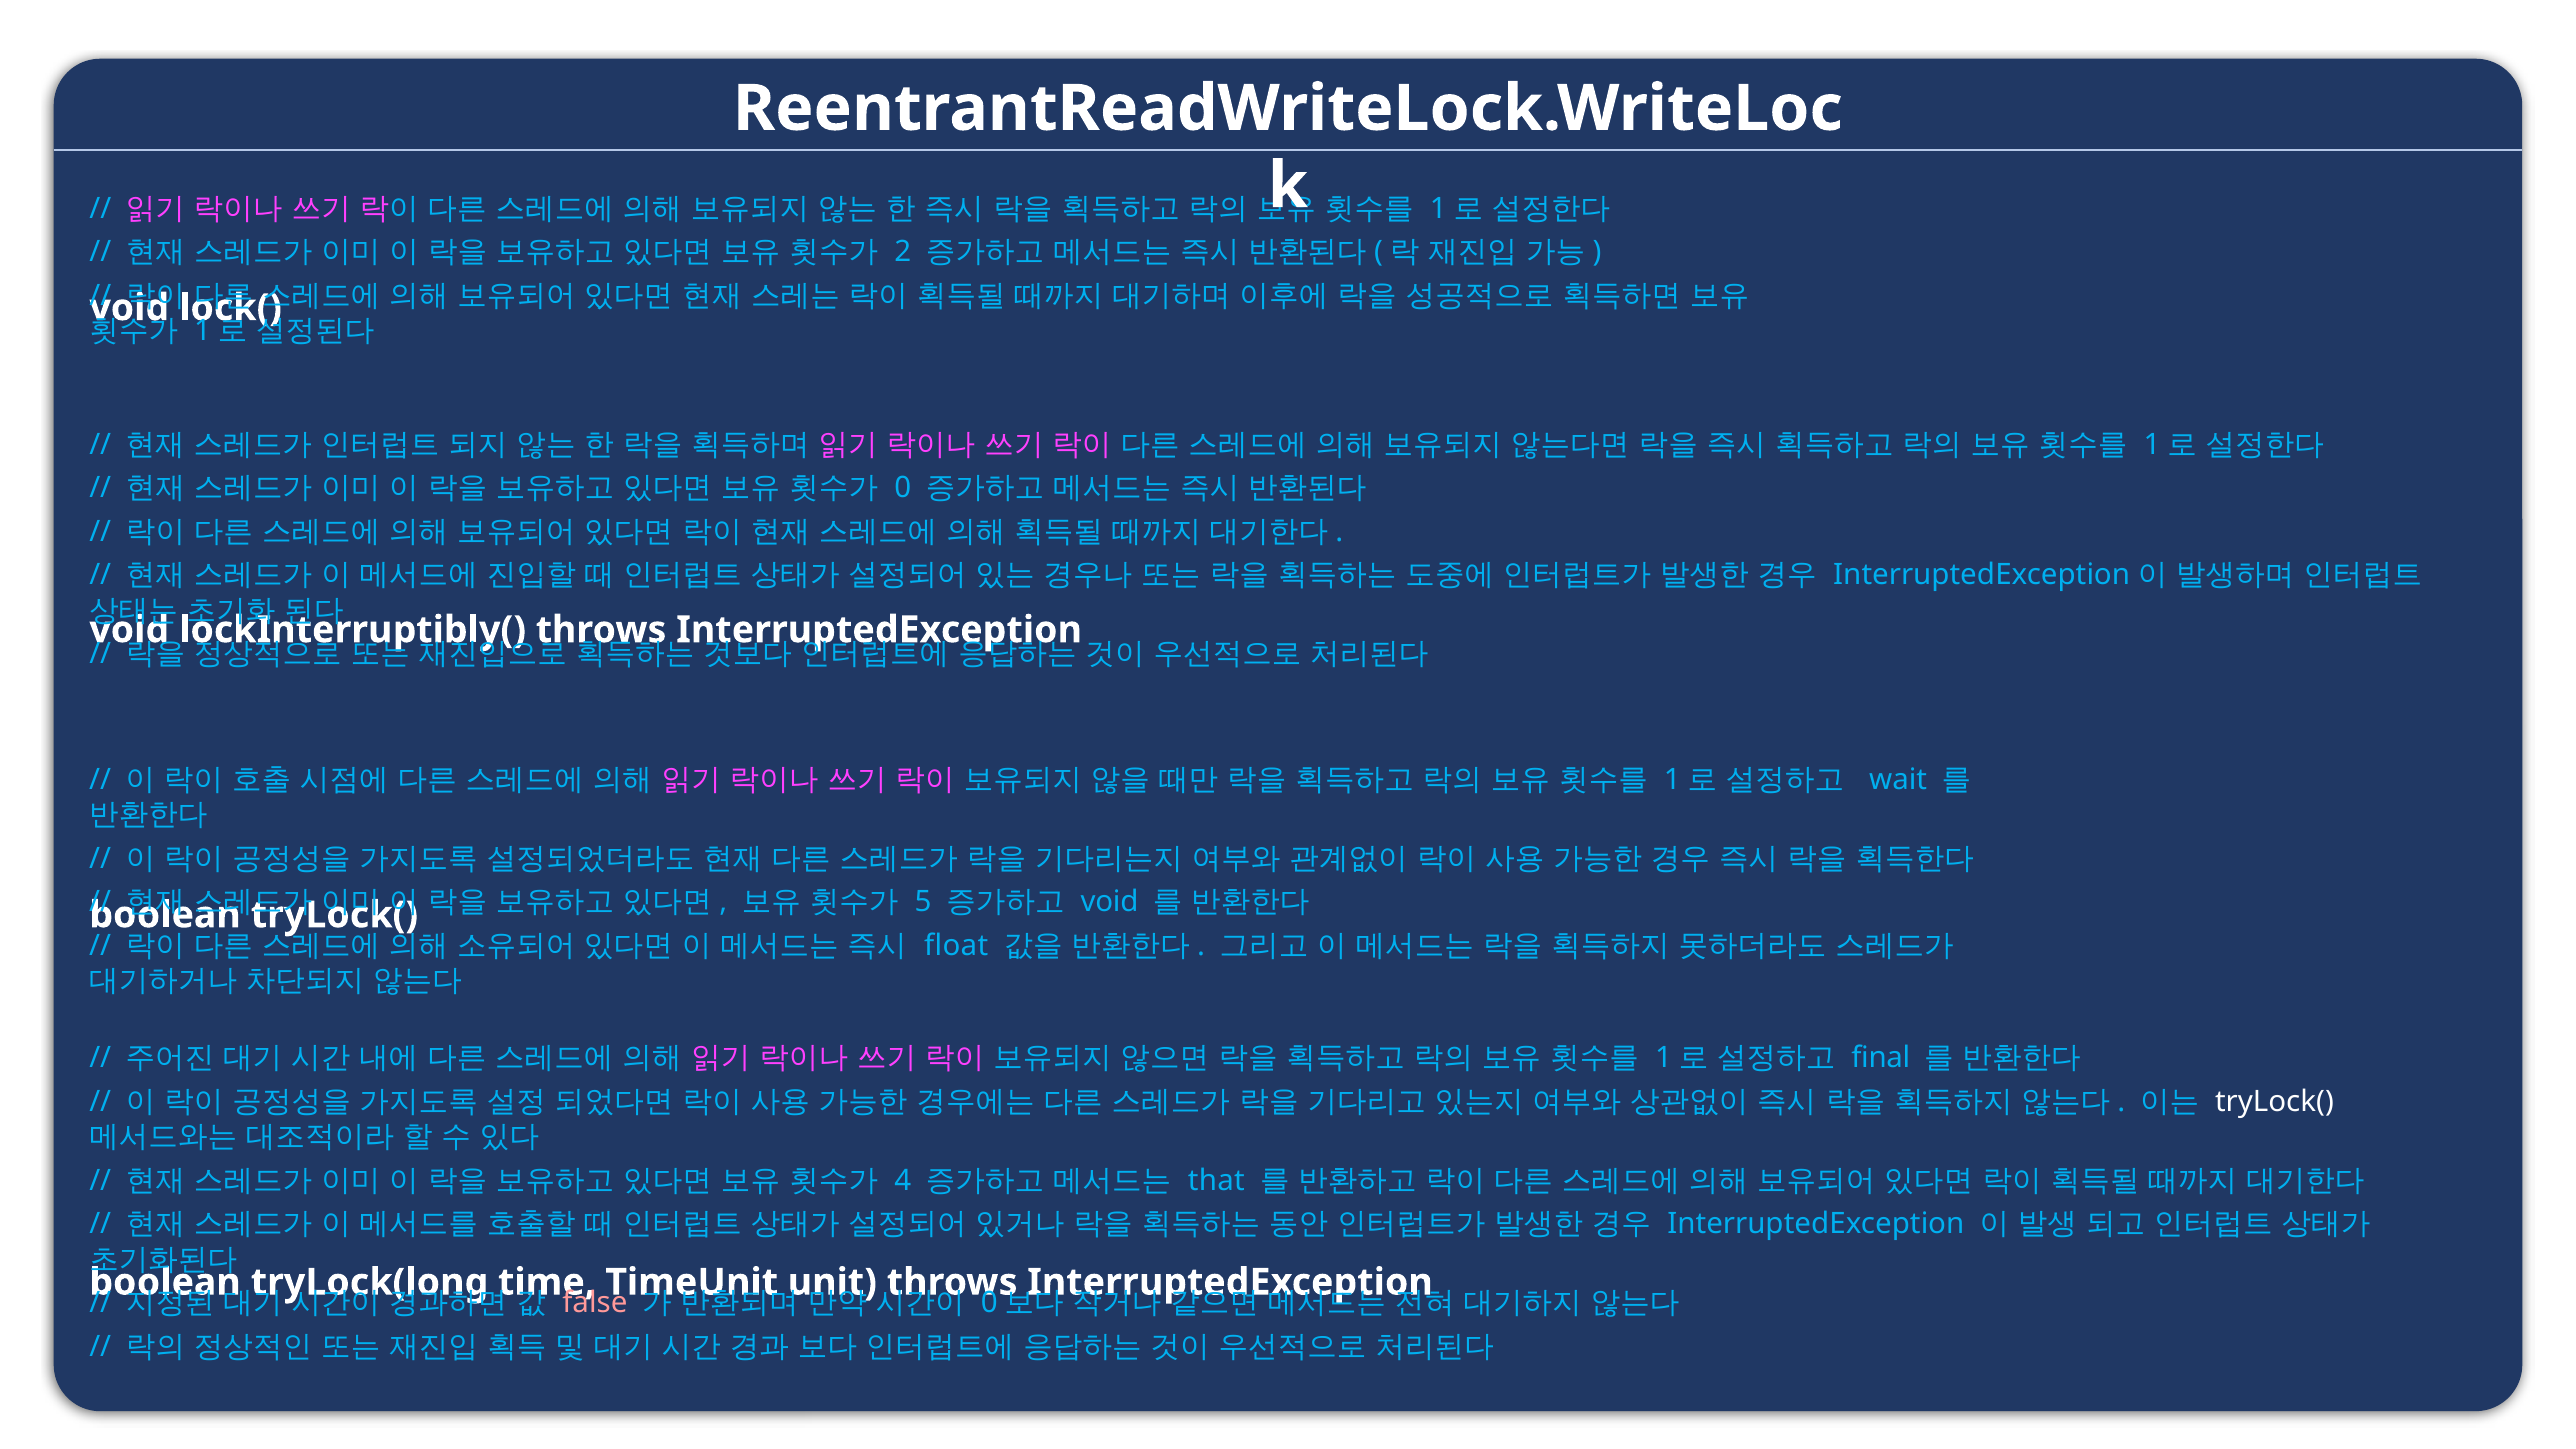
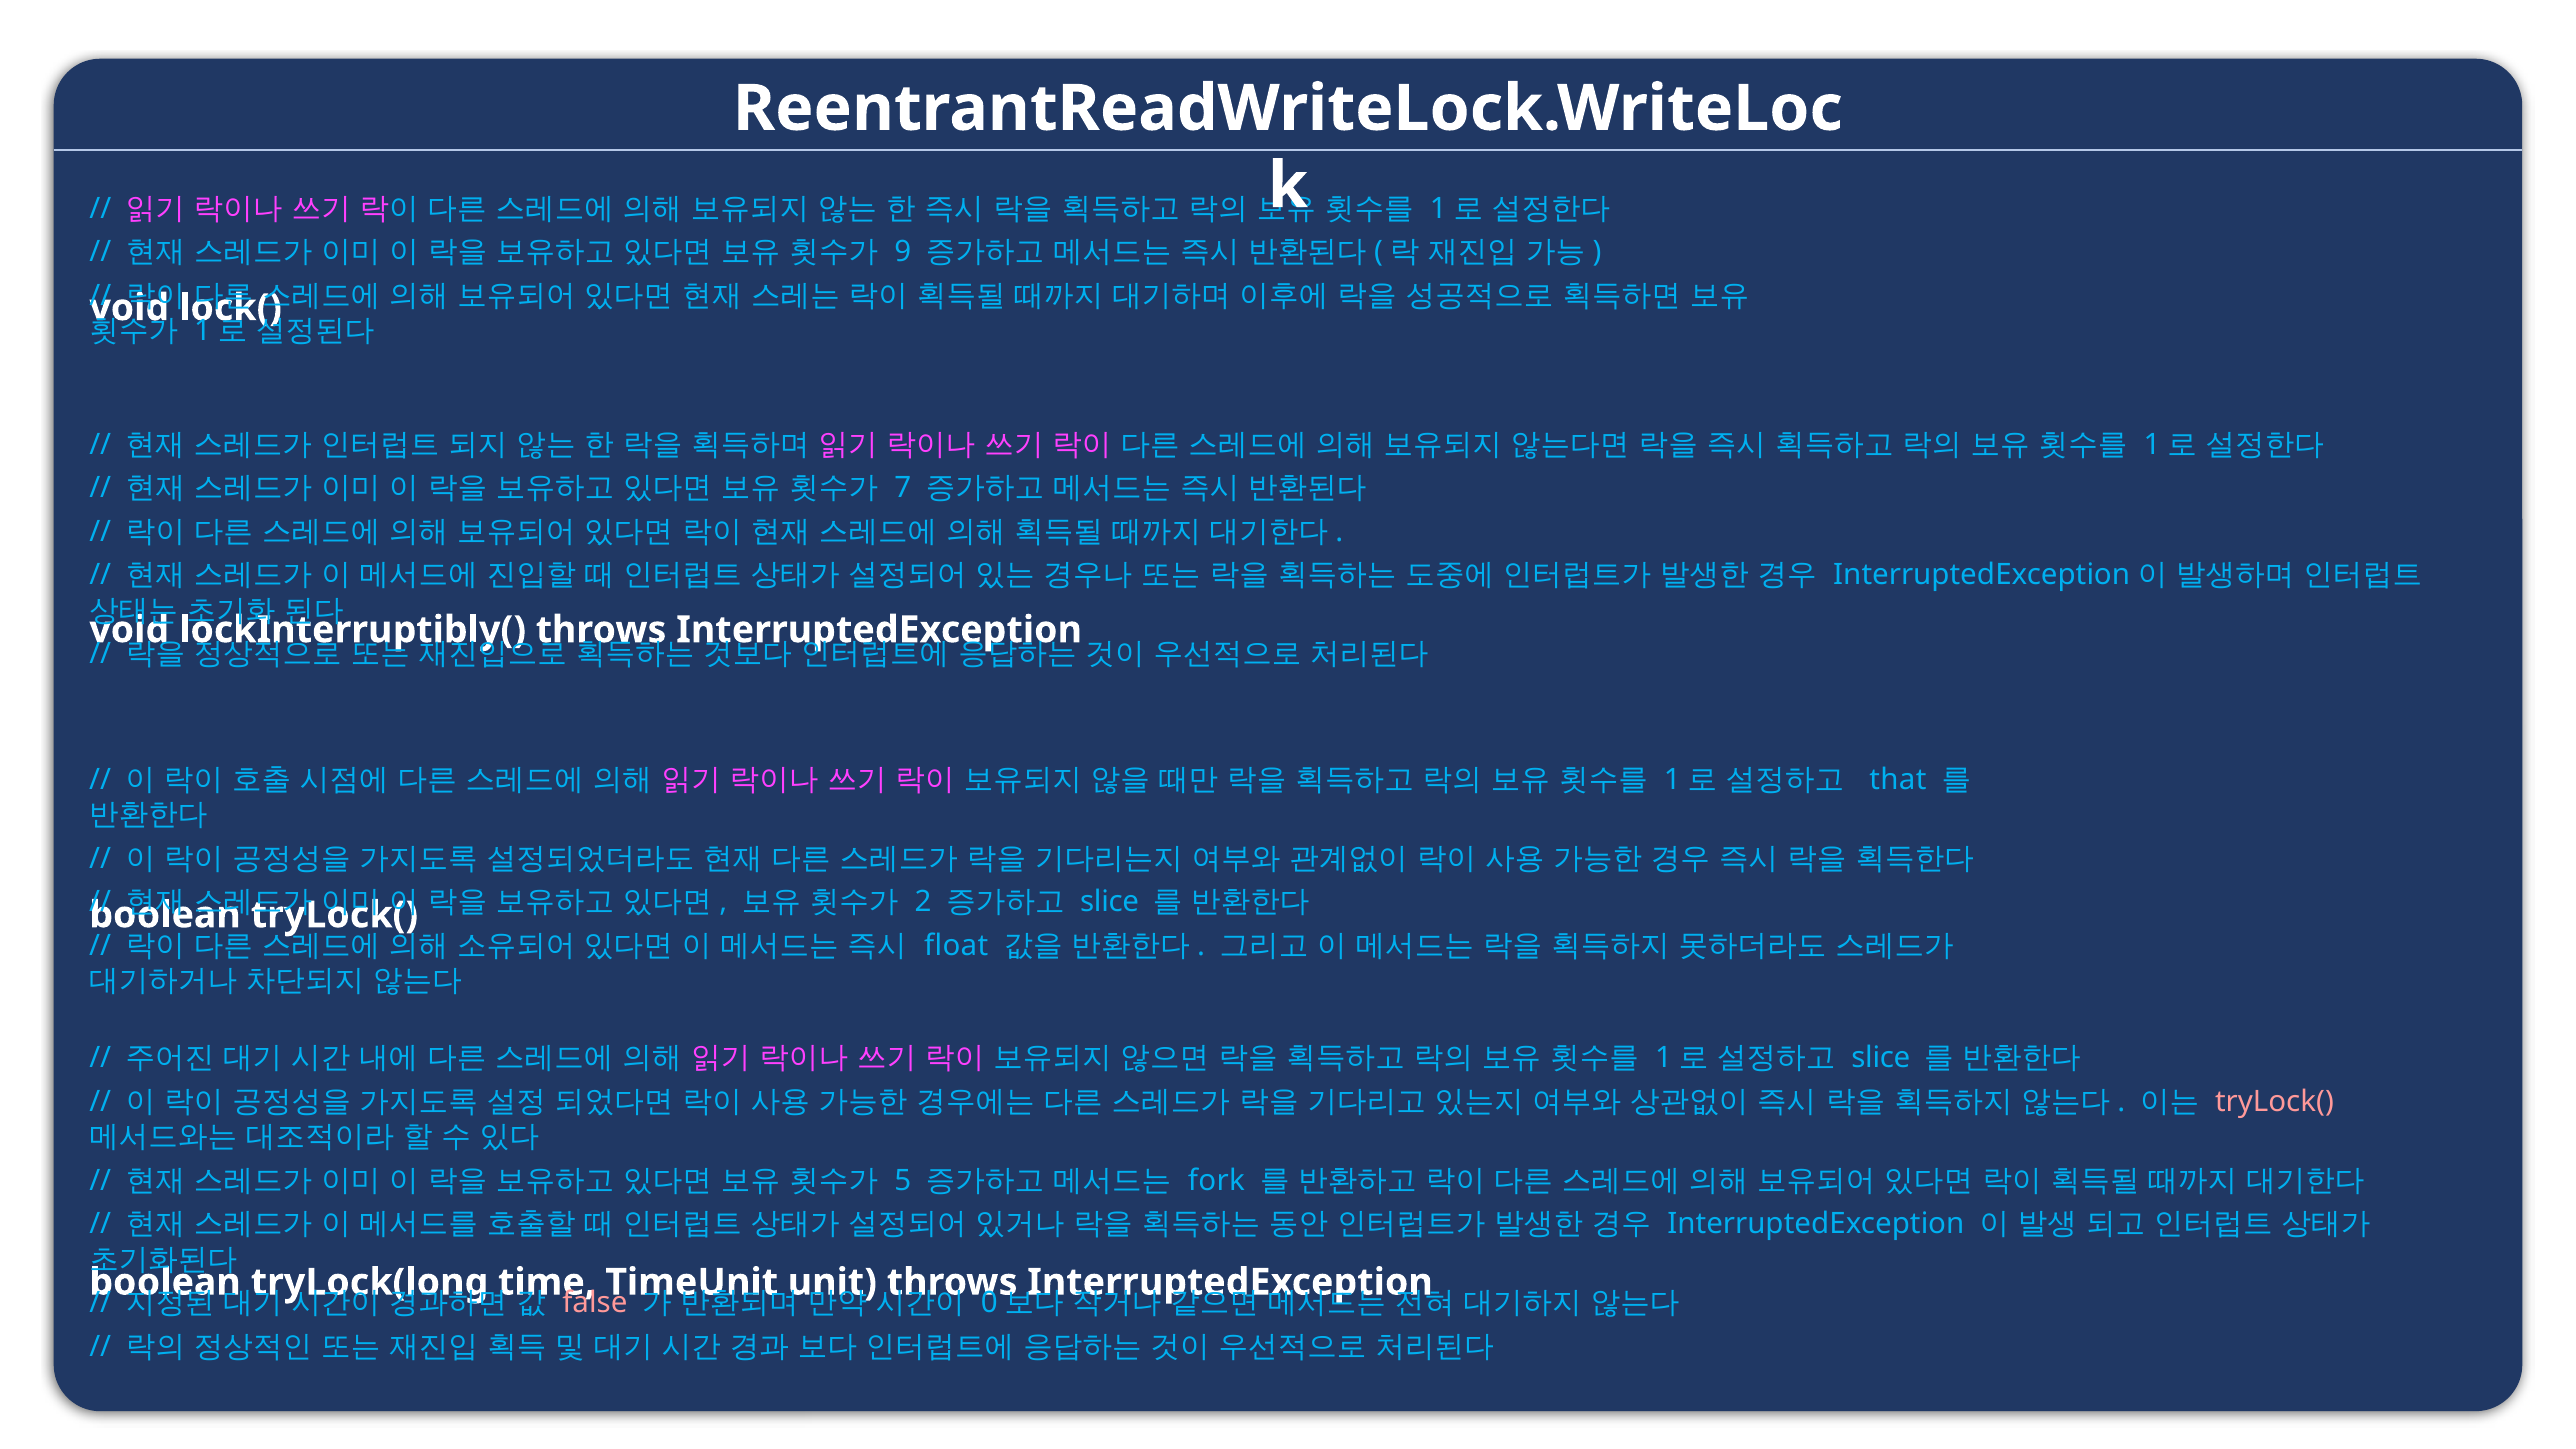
2: 2 -> 9 (903, 252)
0: 0 -> 7 (903, 488)
wait: wait -> that (1898, 779)
5: 5 -> 2 (923, 902)
void: void -> slice (1110, 902)
final: final -> slice (1881, 1058)
tryLock( colour: white -> pink (2274, 1101)
4: 4 -> 5 (903, 1180)
that: that -> fork (1216, 1180)
